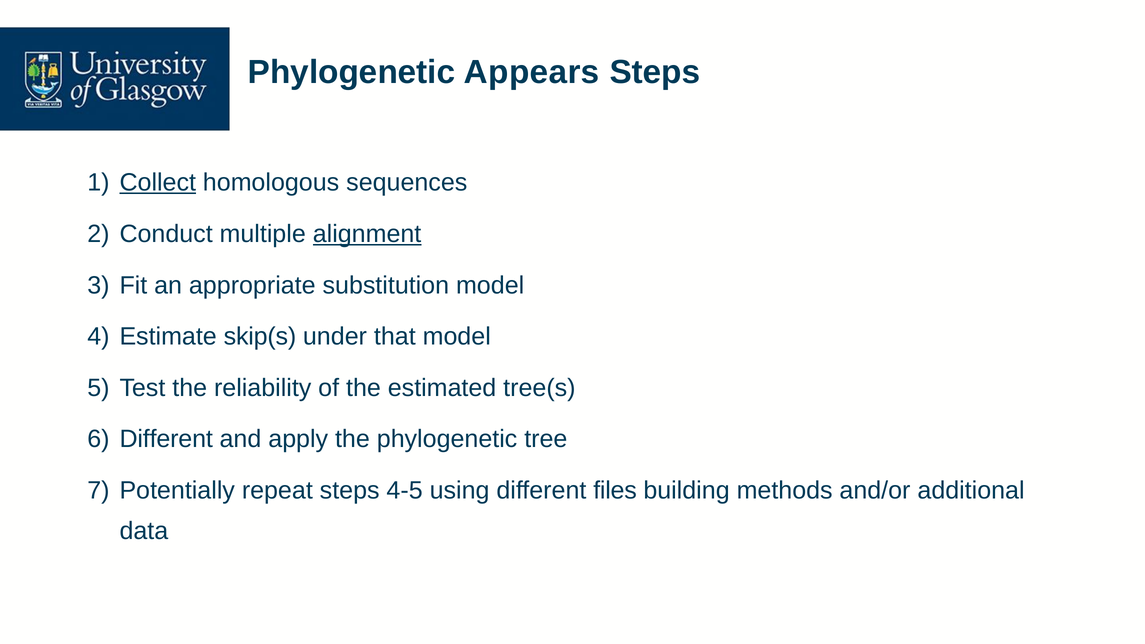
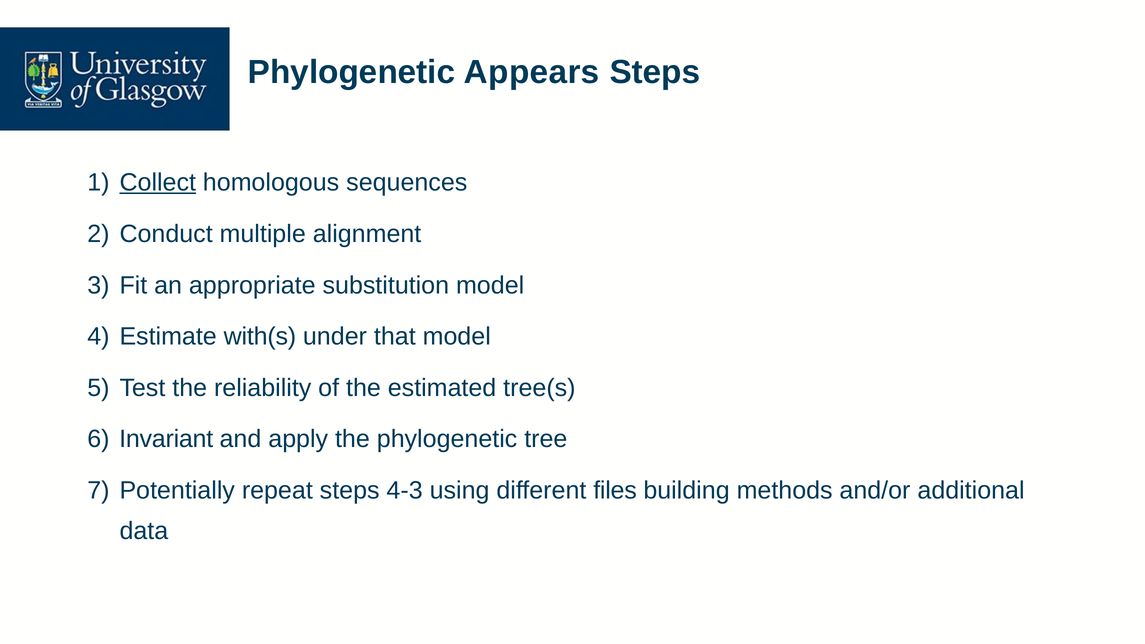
alignment underline: present -> none (367, 234)
skip(s: skip(s -> with(s (260, 337)
Different: Different -> Invariant (166, 439)
4-5: 4-5 -> 4-3 (405, 490)
